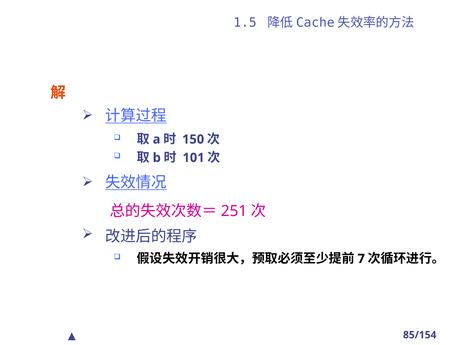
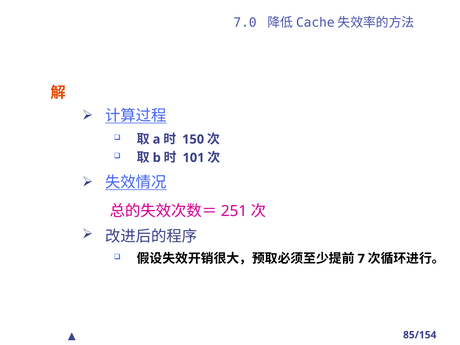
1.5: 1.5 -> 7.0 (245, 23)
